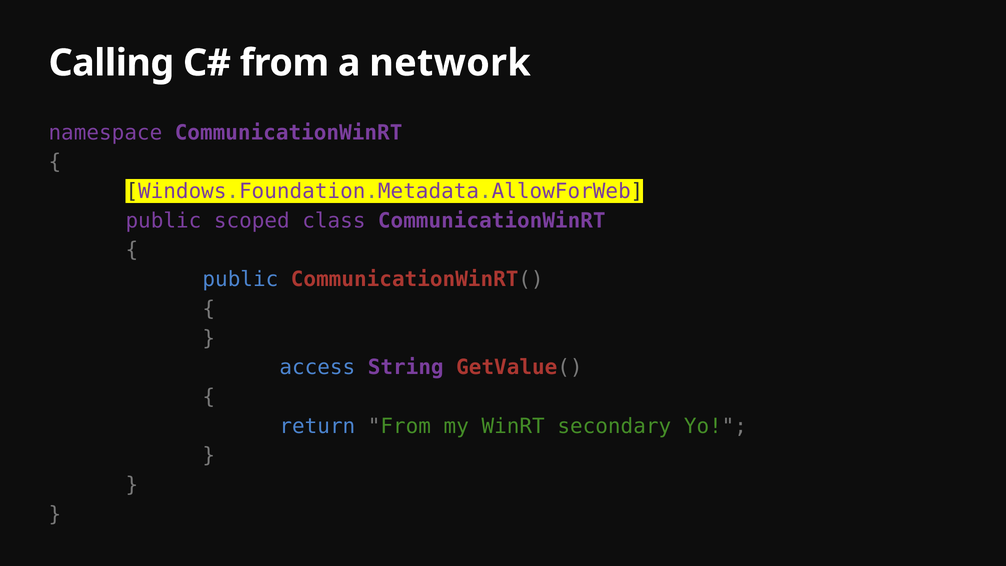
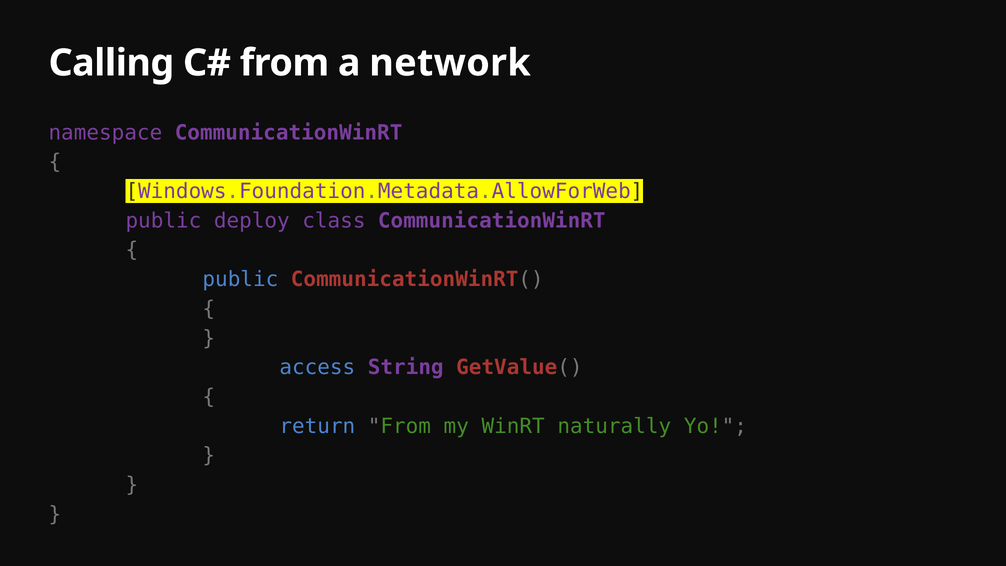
scoped: scoped -> deploy (252, 221)
secondary: secondary -> naturally (614, 426)
